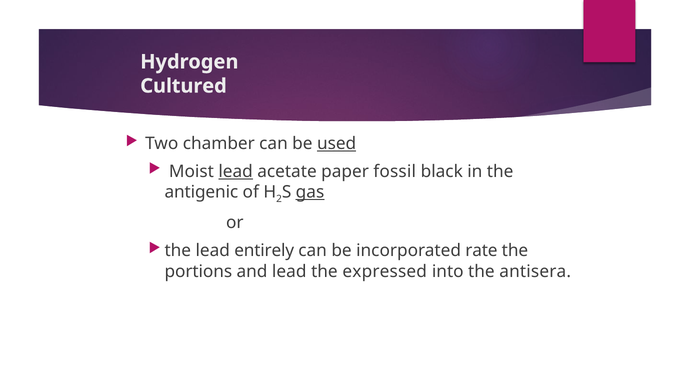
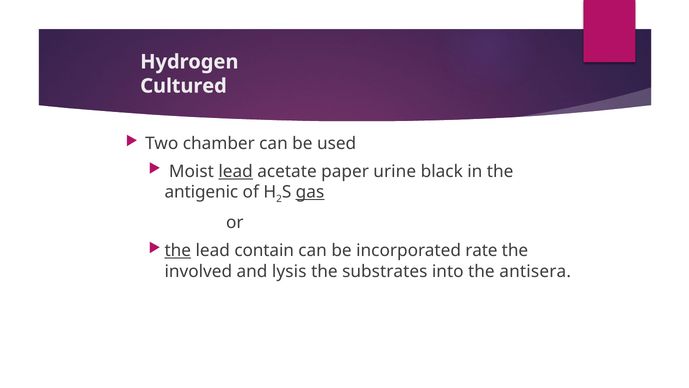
used underline: present -> none (337, 143)
fossil: fossil -> urine (395, 171)
the underline: none -> present (178, 250)
entirely: entirely -> contain (264, 250)
portions: portions -> involved (198, 271)
and lead: lead -> lysis (289, 271)
expressed: expressed -> substrates (385, 271)
